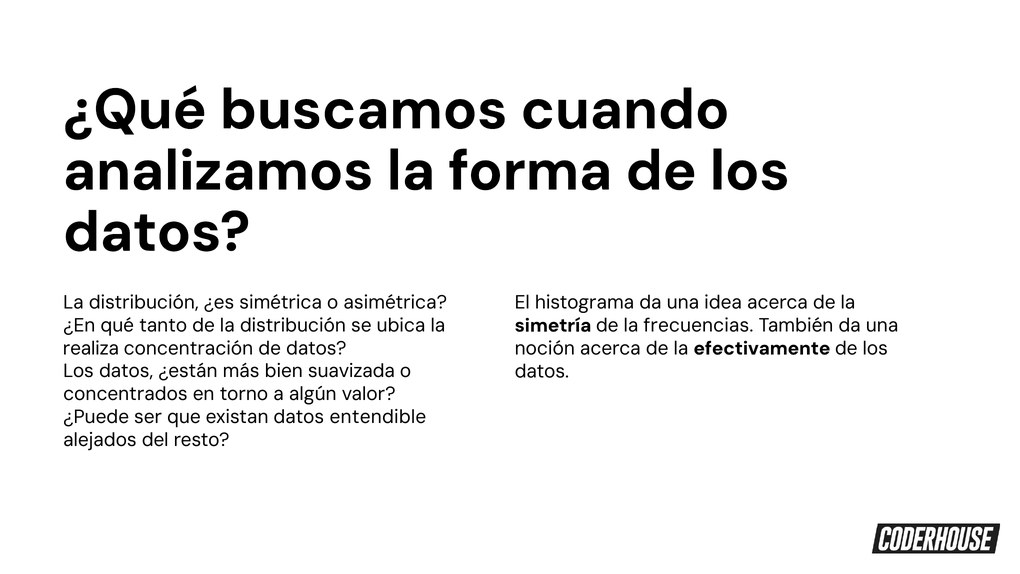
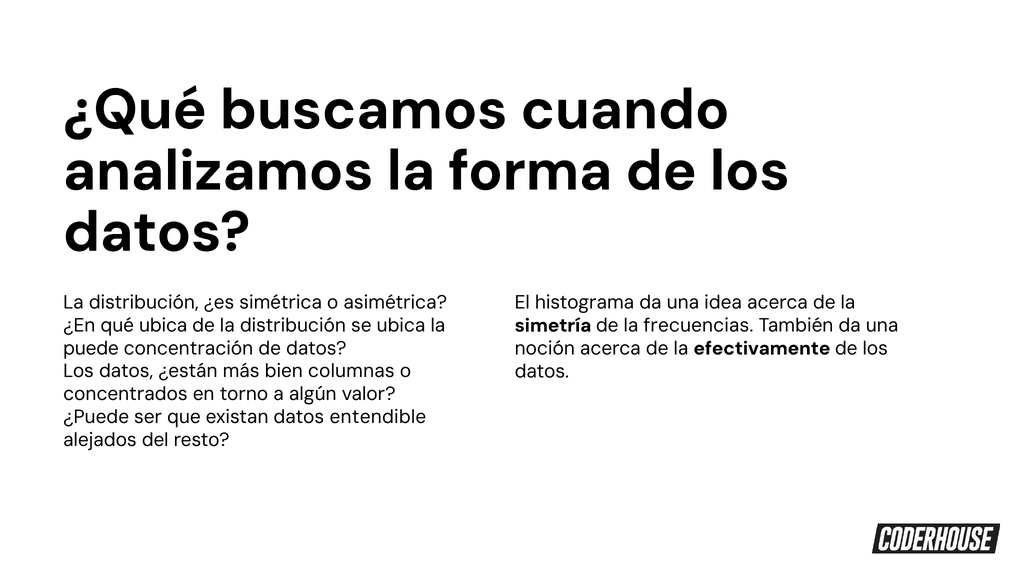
qué tanto: tanto -> ubica (163, 325)
realiza: realiza -> puede (91, 348)
suavizada: suavizada -> columnas (351, 371)
